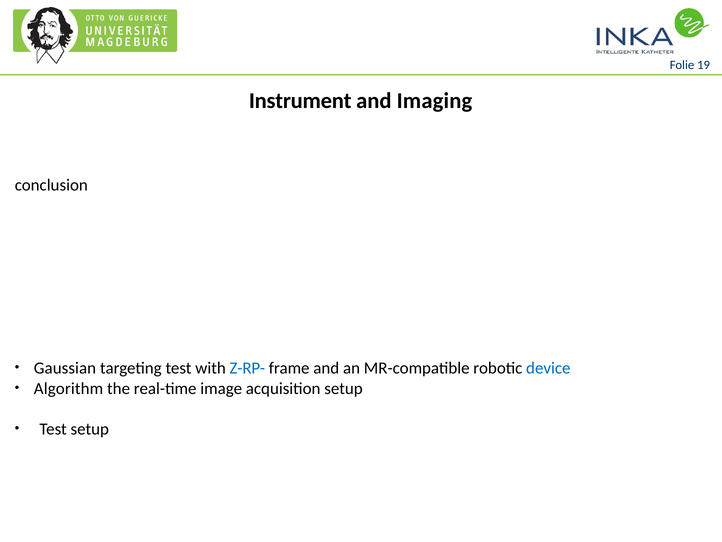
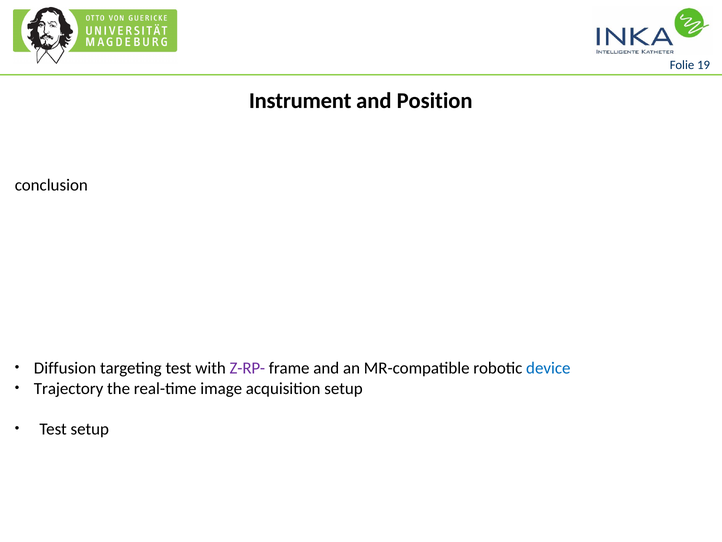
Imaging: Imaging -> Position (435, 101)
Gaussian: Gaussian -> Diffusion (65, 368)
Z-RP- colour: blue -> purple (247, 368)
Algorithm: Algorithm -> Trajectory (69, 388)
